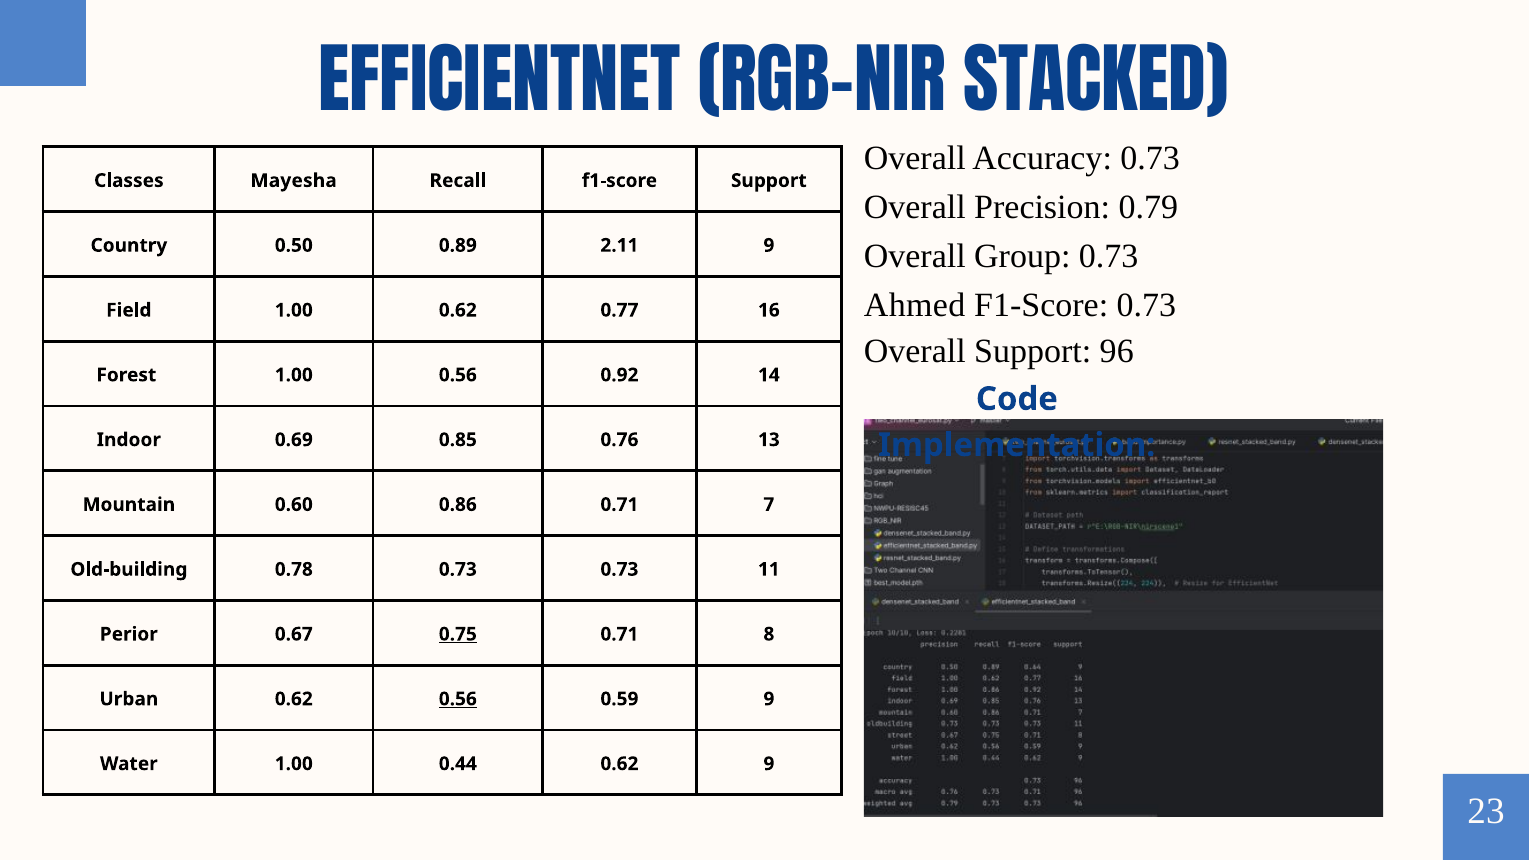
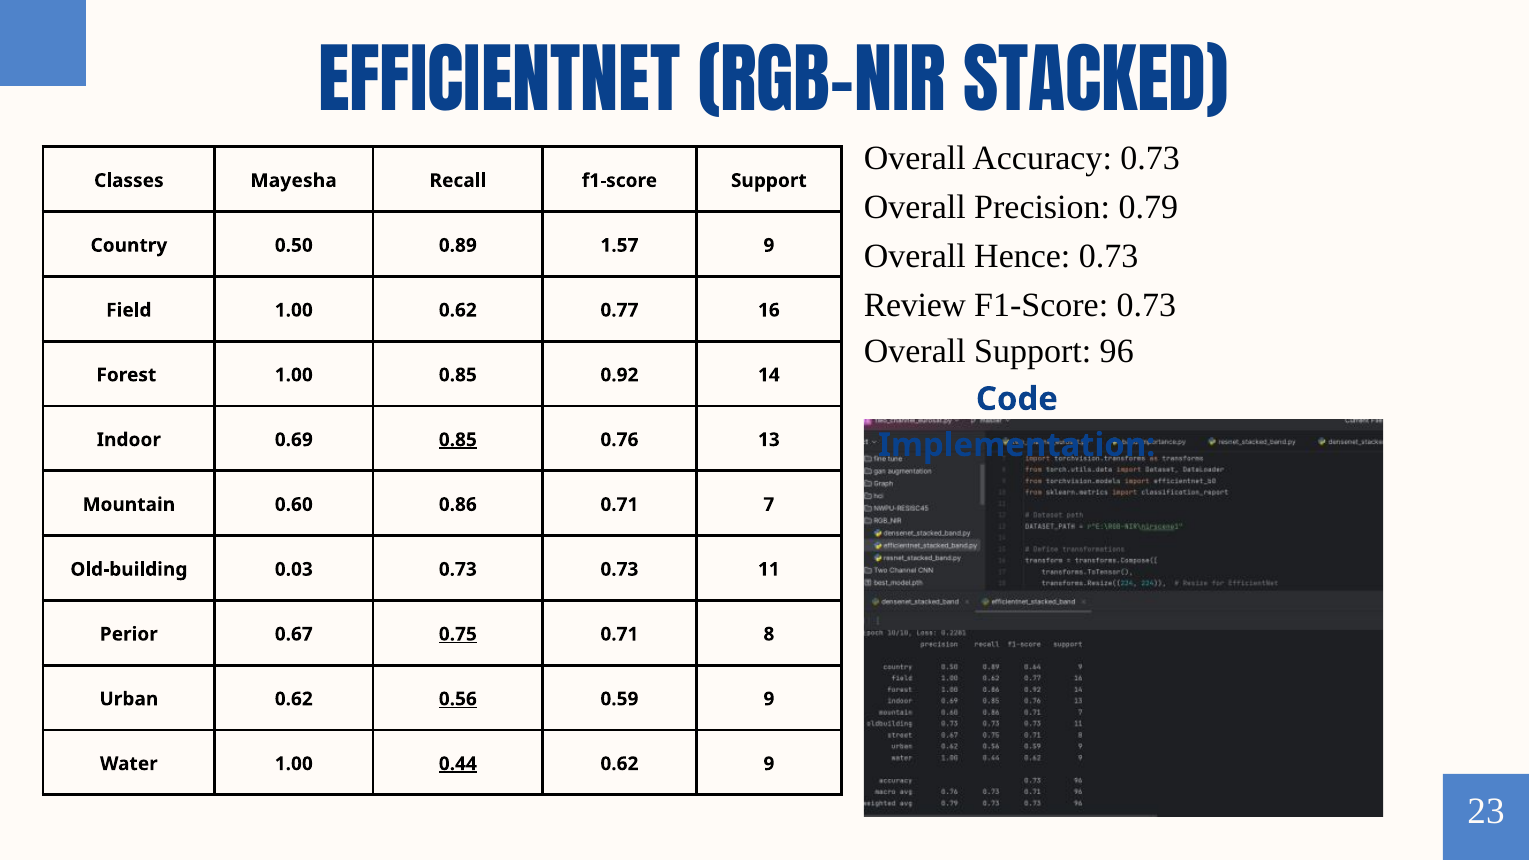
Group: Group -> Hence (1022, 257)
2.11: 2.11 -> 1.57 (619, 245)
Ahmed: Ahmed -> Review (915, 306)
1.00 0.56: 0.56 -> 0.85 (458, 375)
0.85 underline: none -> present (458, 440)
0.78: 0.78 -> 0.03 (294, 569)
0.44 underline: none -> present (458, 764)
